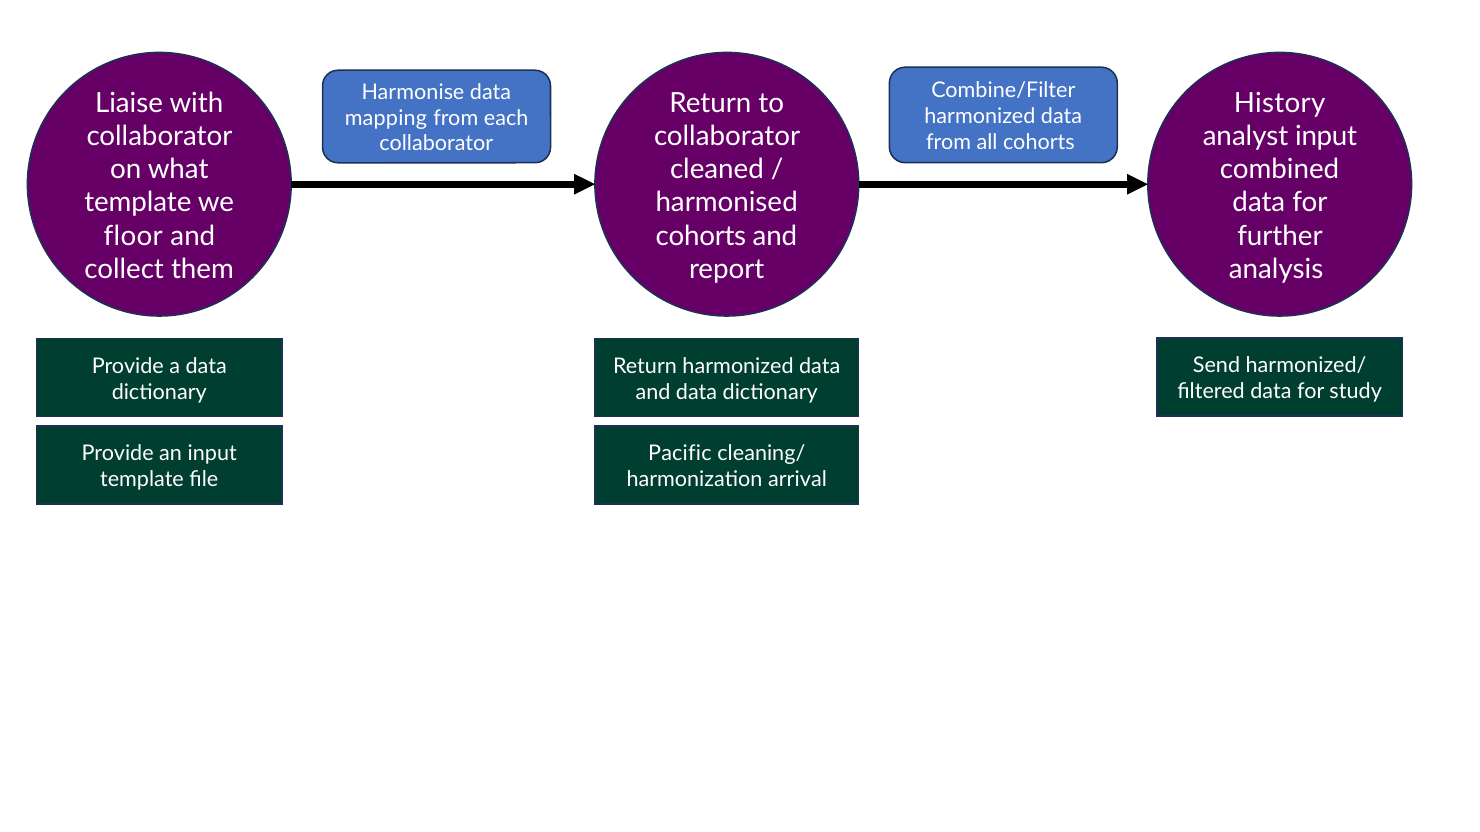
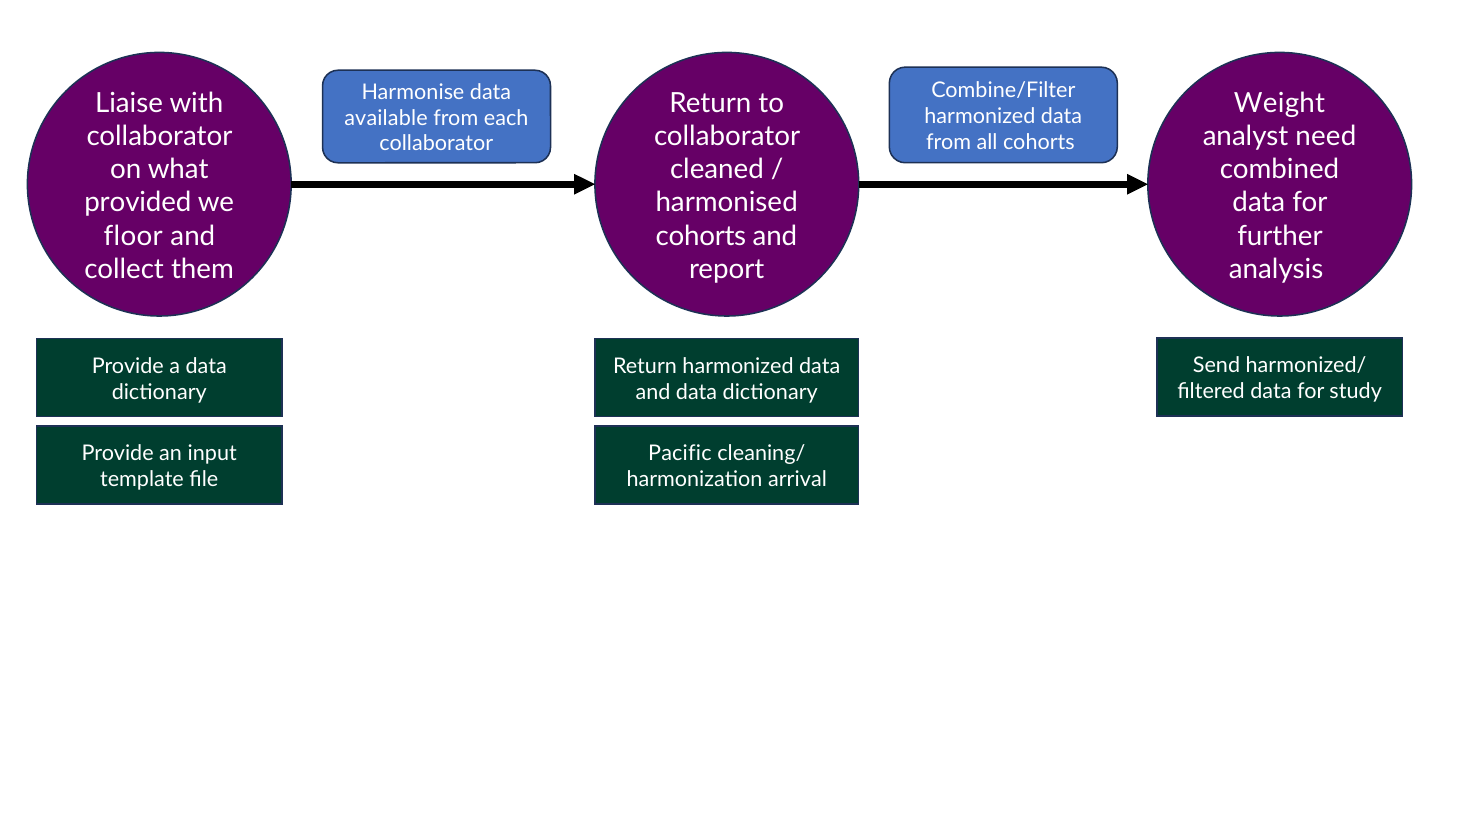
History: History -> Weight (1280, 103)
mapping: mapping -> available (386, 118)
analyst input: input -> need (1326, 136)
template: template -> provided (138, 203)
